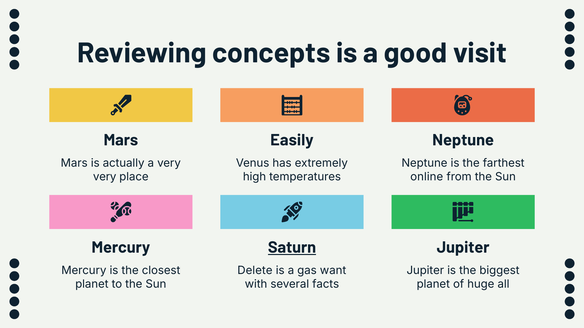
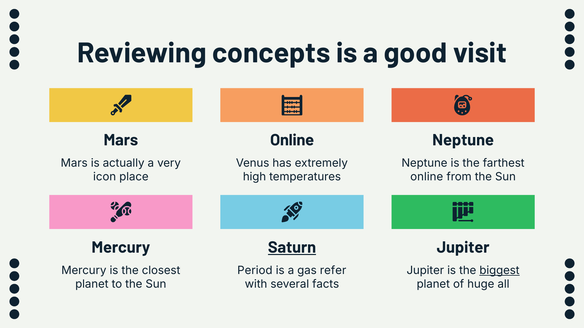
Mars Easily: Easily -> Online (292, 140)
very: very -> icon (105, 177)
Delete: Delete -> Period (255, 271)
want: want -> refer (333, 271)
biggest underline: none -> present (499, 271)
